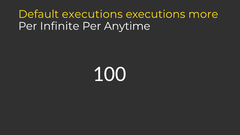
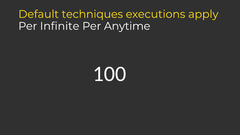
Default executions: executions -> techniques (92, 14)
more: more -> apply (203, 14)
